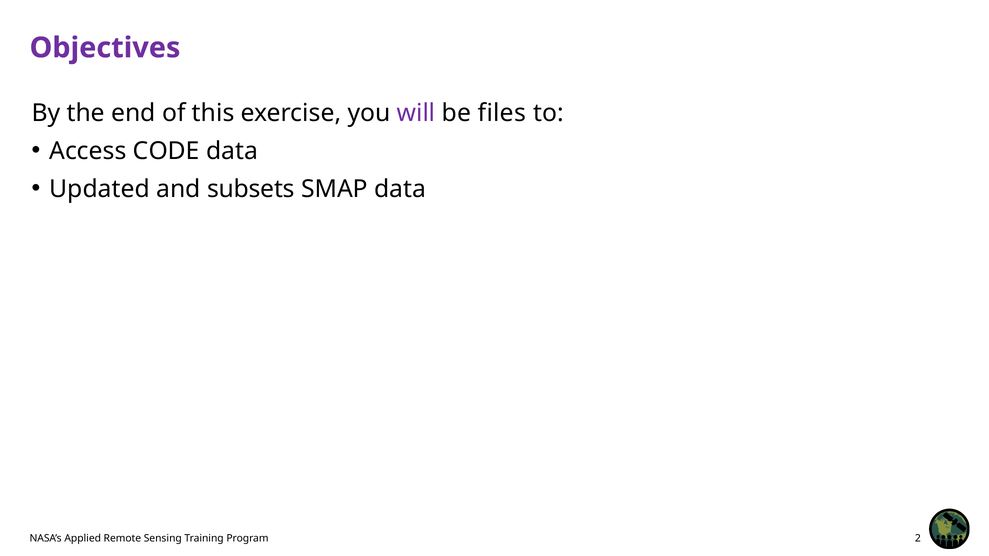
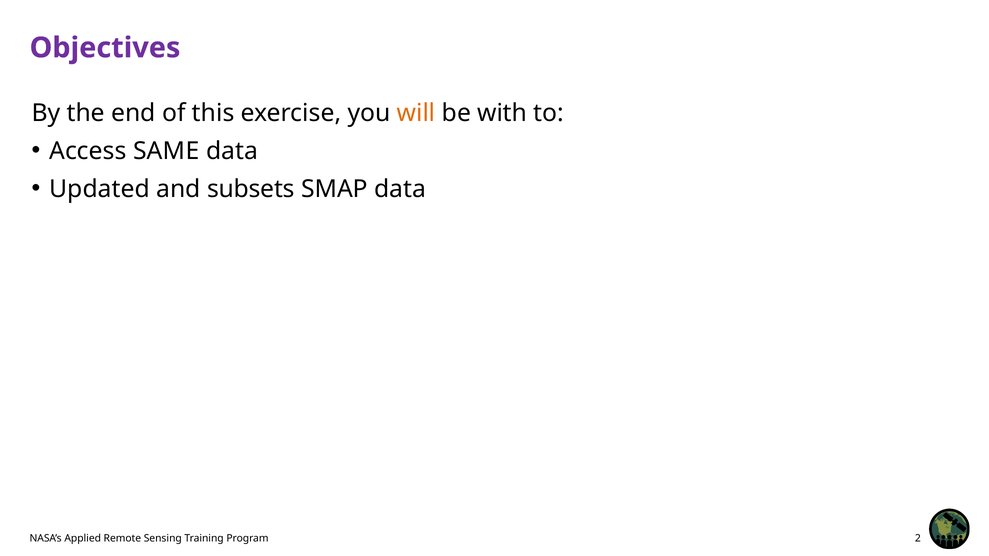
will colour: purple -> orange (416, 113)
files: files -> with (502, 113)
CODE: CODE -> SAME (166, 151)
